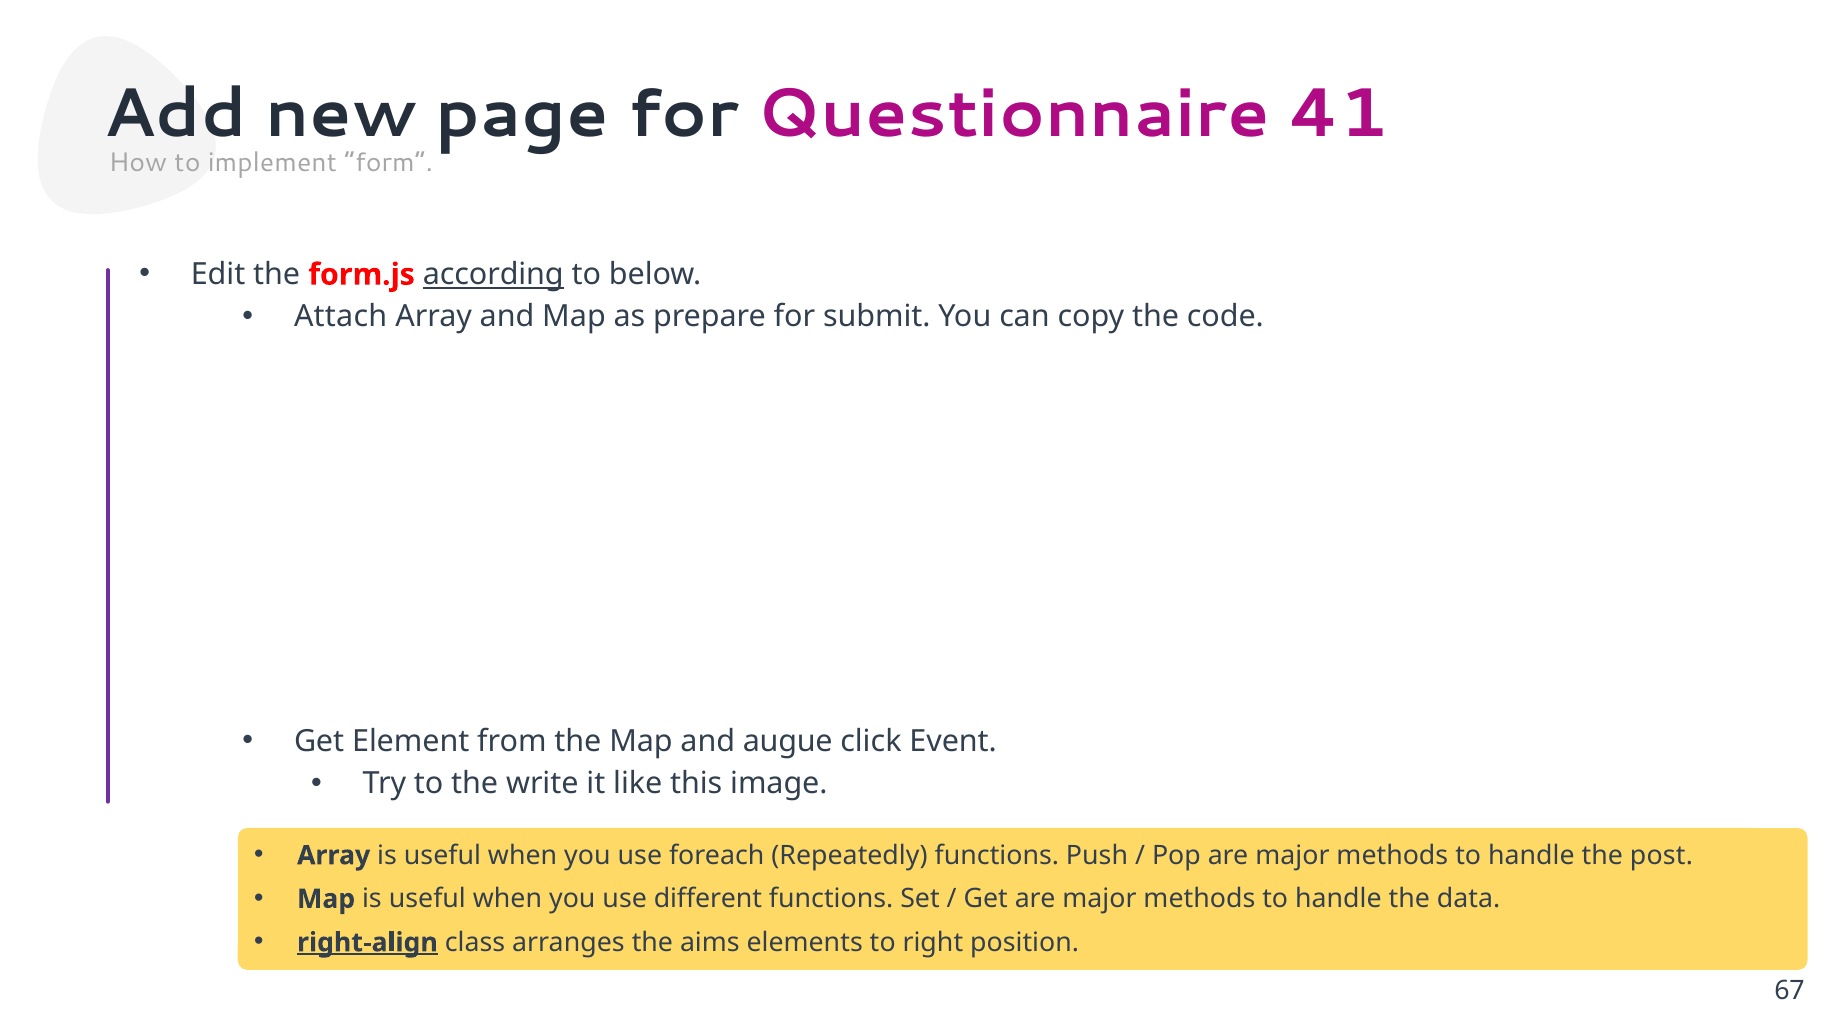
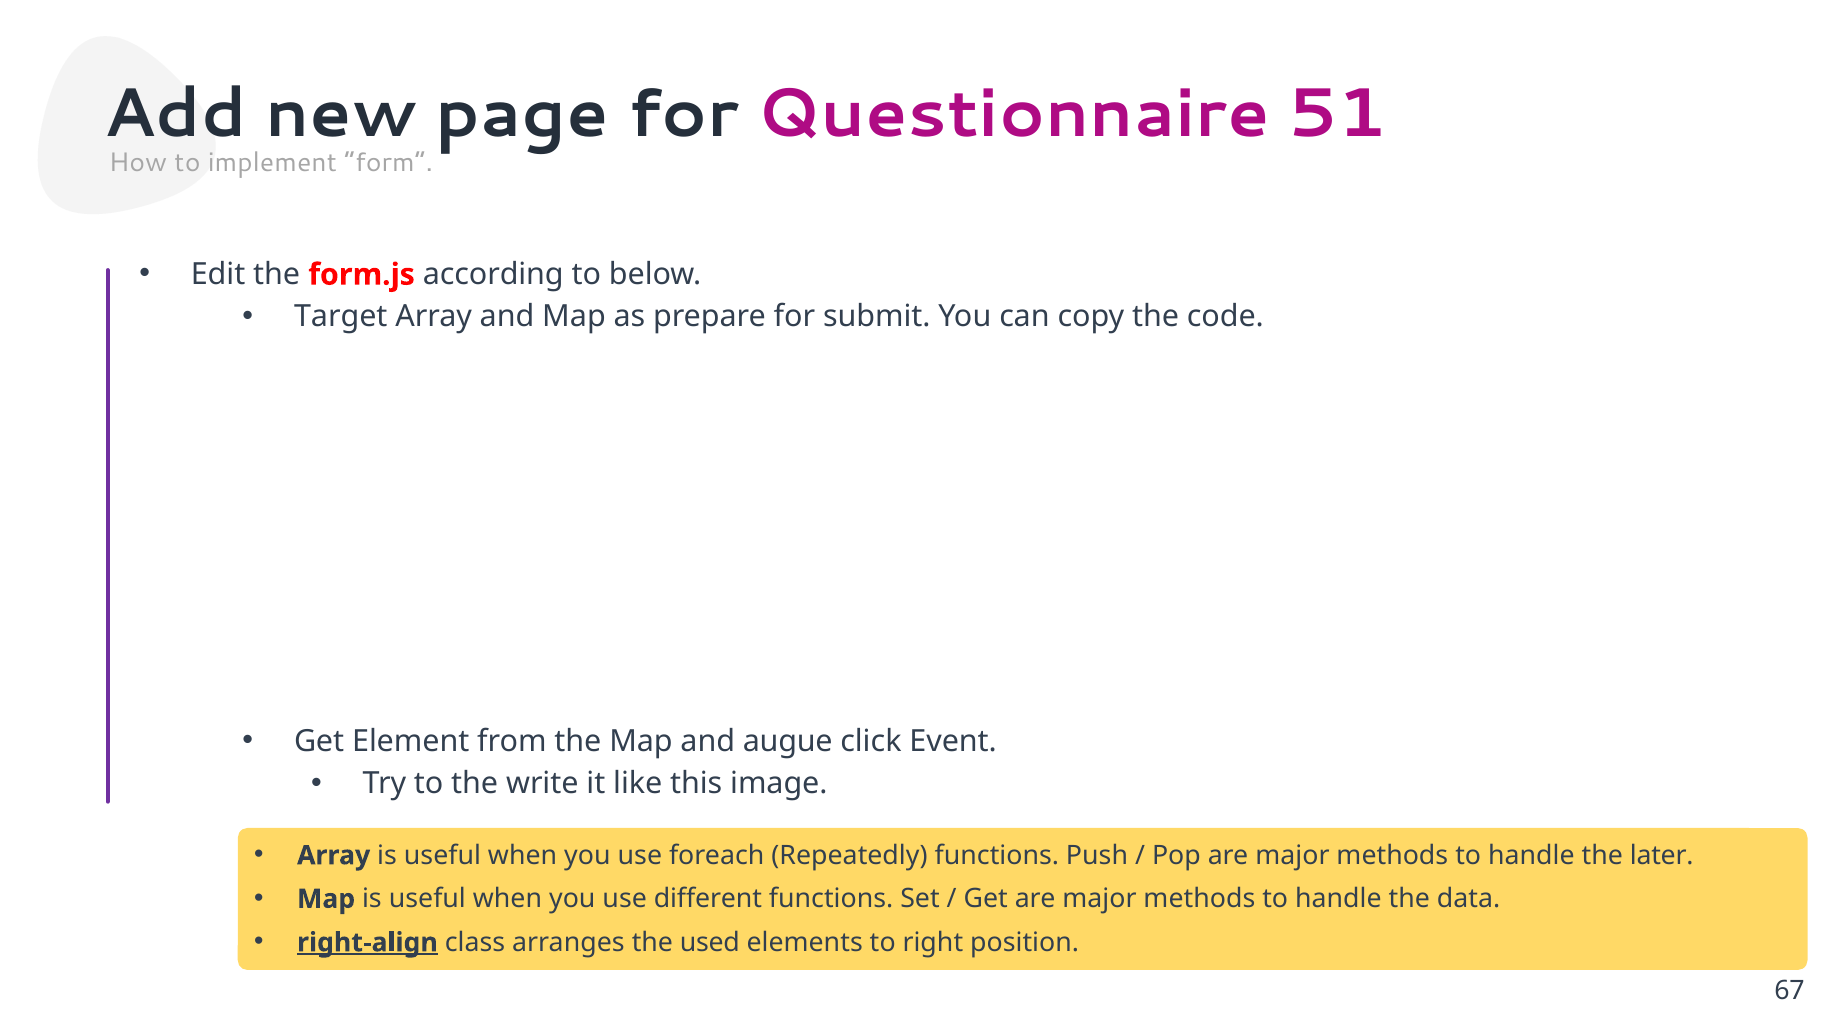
41: 41 -> 51 (1338, 114)
according underline: present -> none (493, 275)
Attach: Attach -> Target (341, 317)
post: post -> later (1662, 856)
aims: aims -> used (710, 943)
